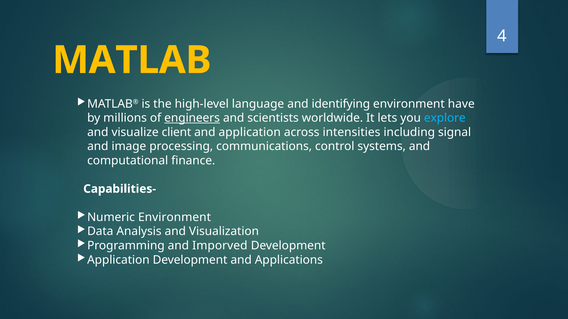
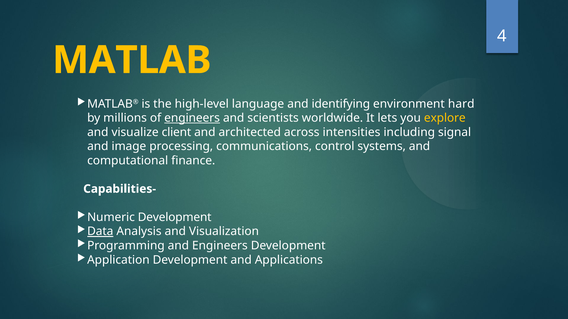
have: have -> hard (461, 104)
explore colour: light blue -> yellow (445, 118)
and application: application -> architected (250, 132)
Numeric Environment: Environment -> Development (175, 218)
Data underline: none -> present (100, 232)
and Imporved: Imporved -> Engineers (220, 246)
